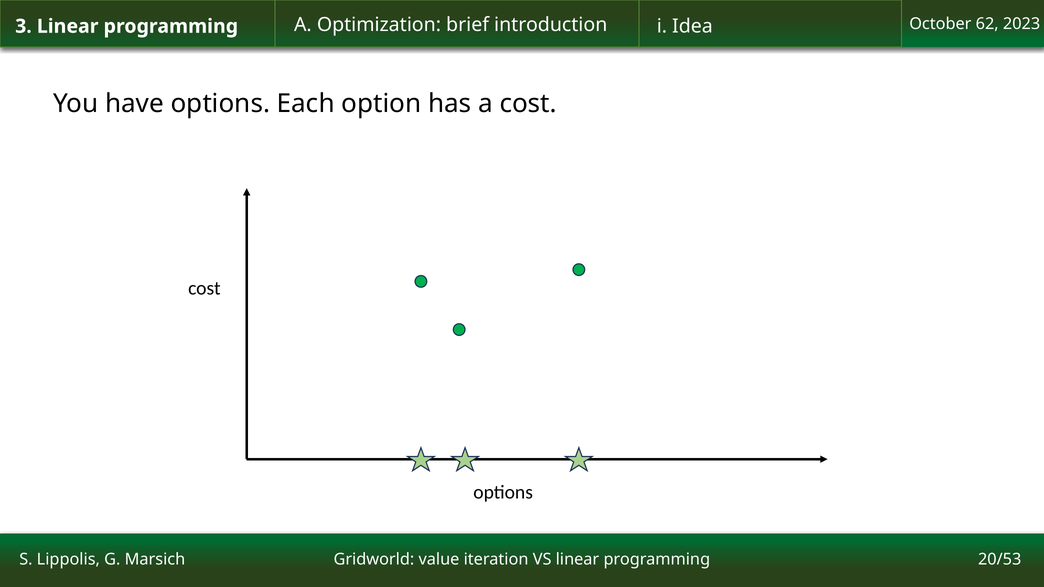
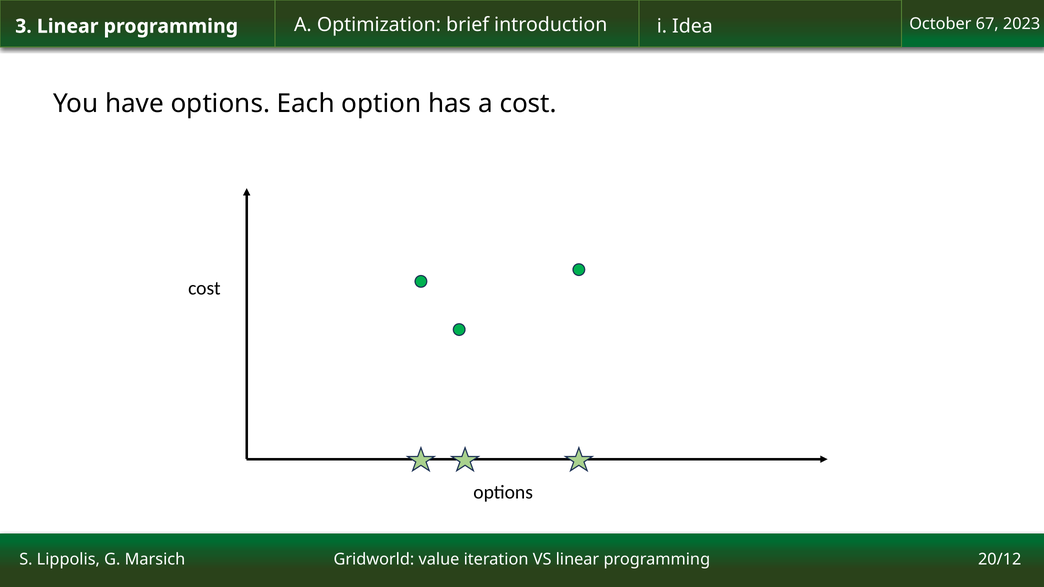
62: 62 -> 67 (987, 24)
20/53: 20/53 -> 20/12 (1000, 560)
